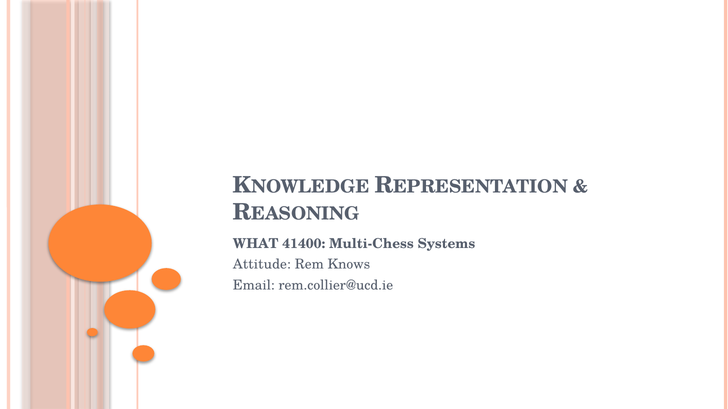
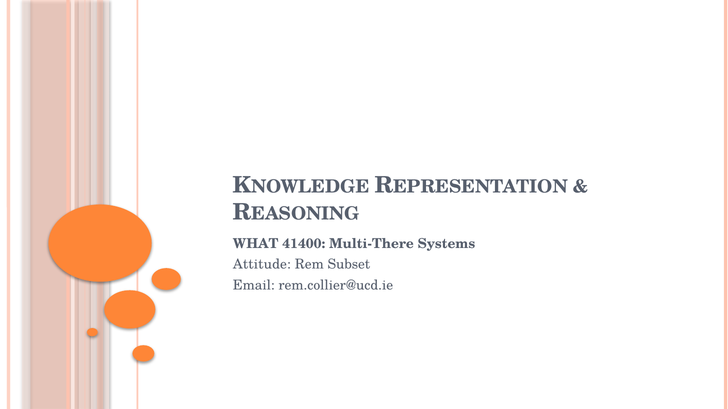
Multi-Chess: Multi-Chess -> Multi-There (372, 244)
Knows: Knows -> Subset (349, 265)
